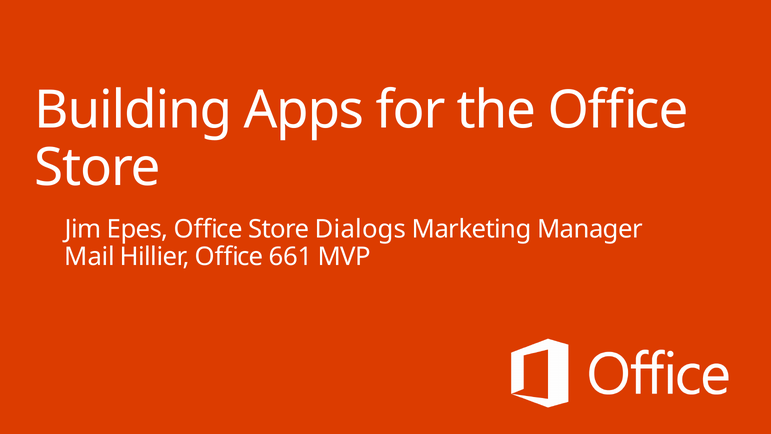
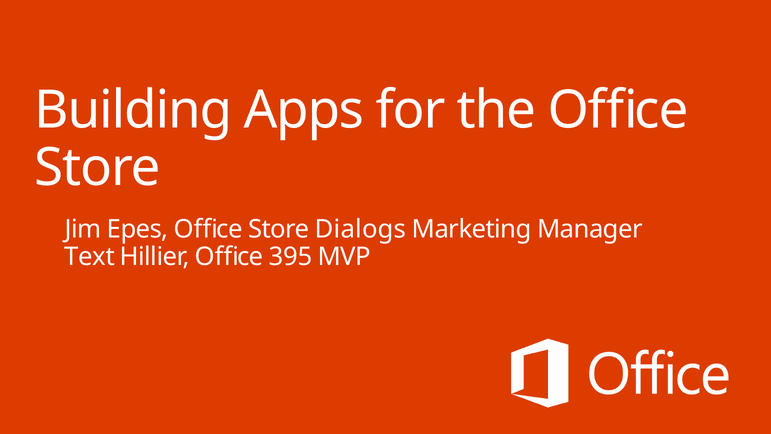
Mail: Mail -> Text (90, 257)
661: 661 -> 395 (291, 257)
